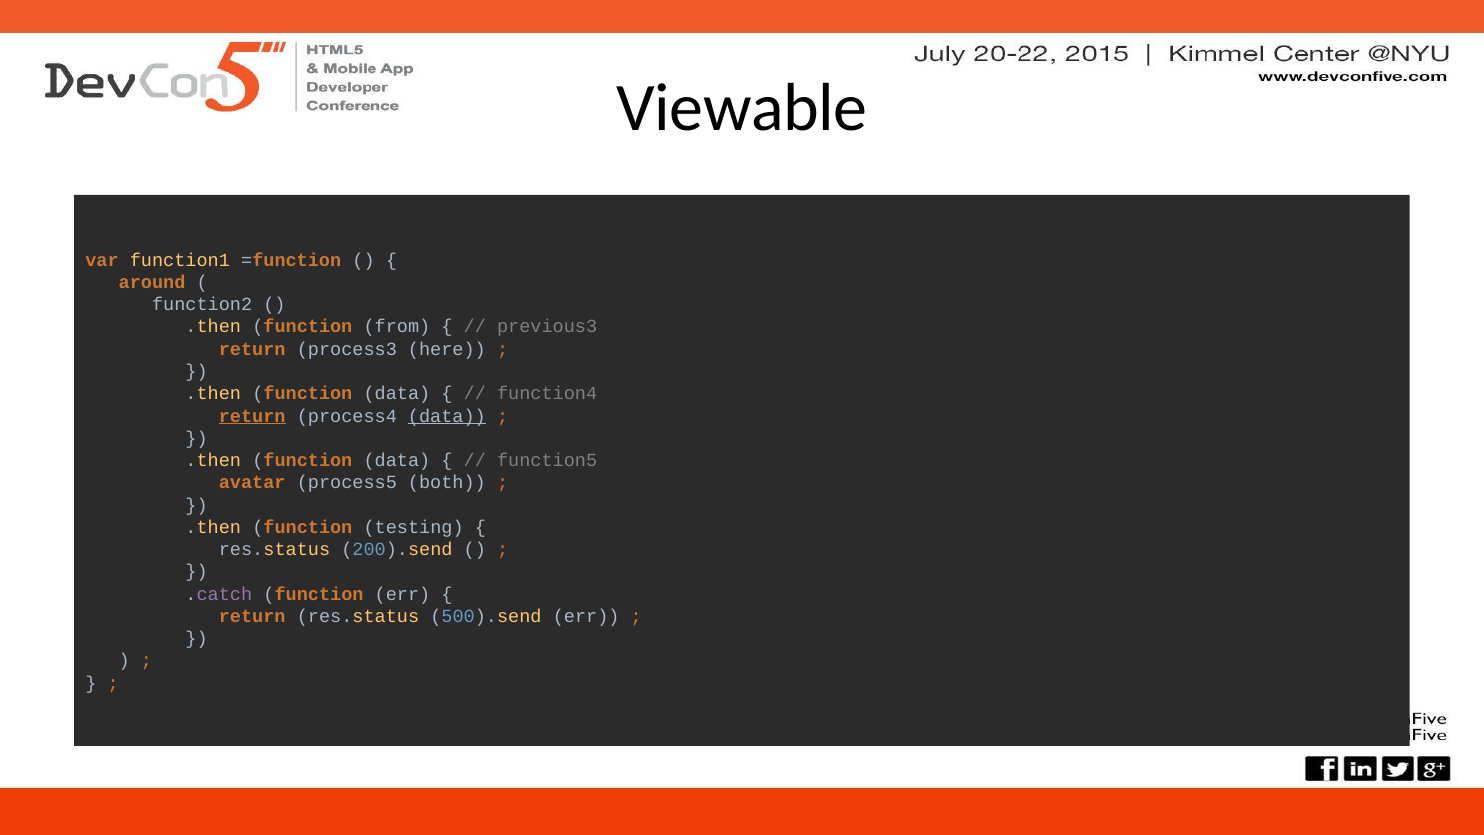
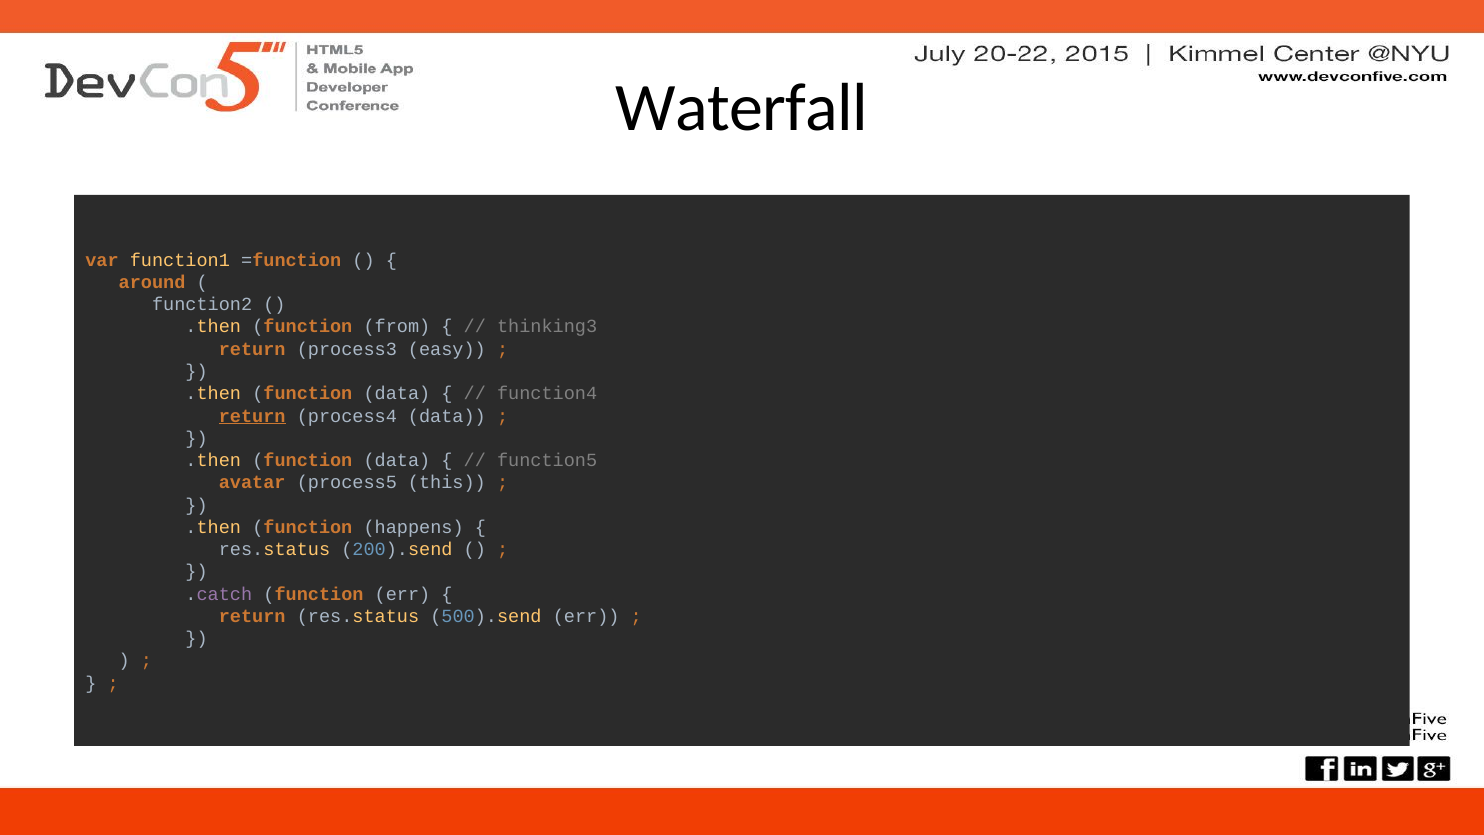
Viewable: Viewable -> Waterfall (742, 108)
previous3: previous3 -> thinking3 (547, 327)
here: here -> easy (447, 349)
data underline: present -> none (447, 416)
both: both -> this (447, 483)
testing: testing -> happens (414, 527)
